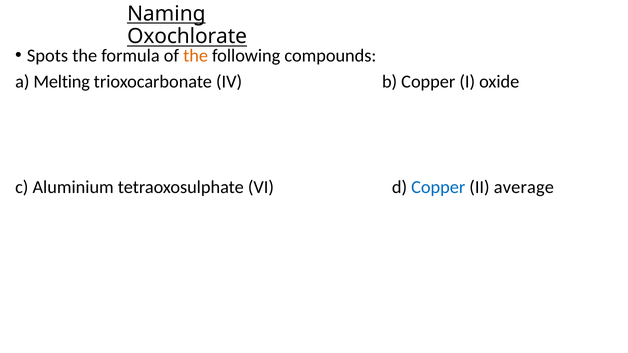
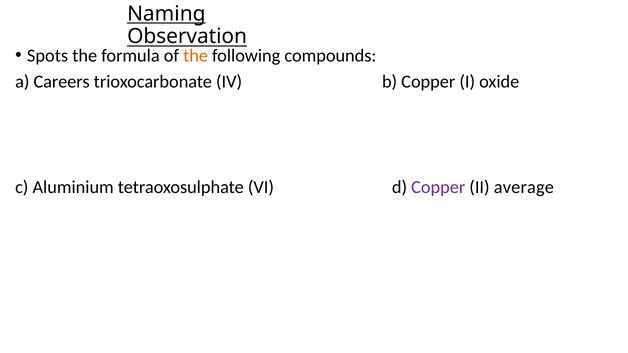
Oxochlorate: Oxochlorate -> Observation (187, 36)
Melting: Melting -> Careers (62, 82)
Copper colour: blue -> purple (438, 187)
